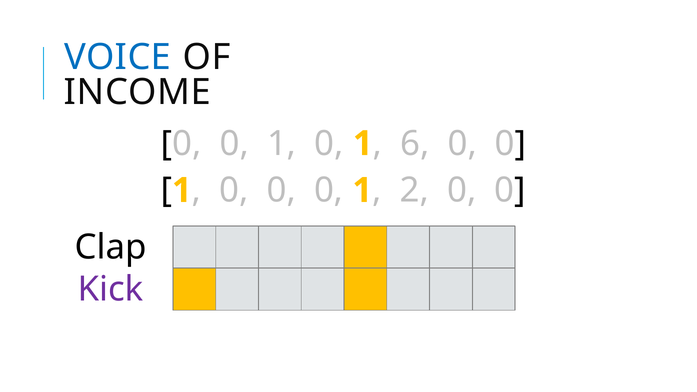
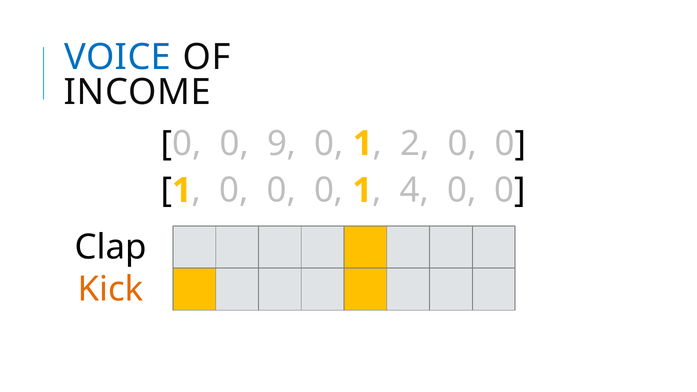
1: 1 -> 9 (282, 144)
6: 6 -> 2 (415, 144)
2: 2 -> 4 (414, 190)
Kick colour: purple -> orange (111, 289)
